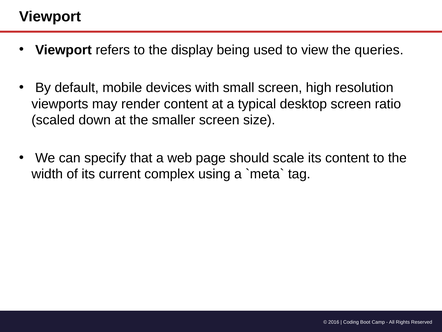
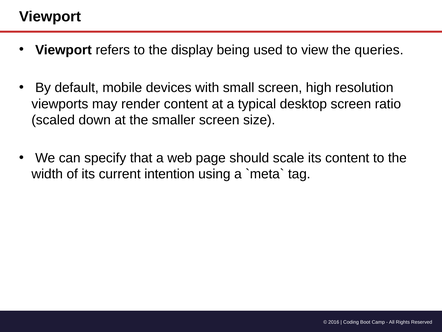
complex: complex -> intention (169, 174)
